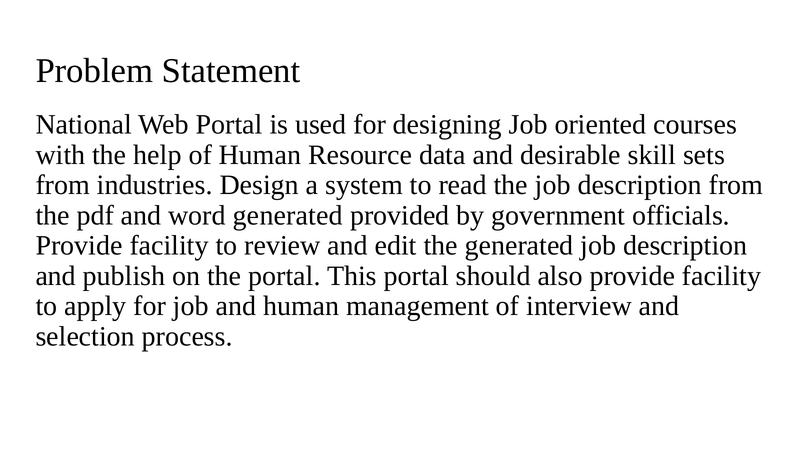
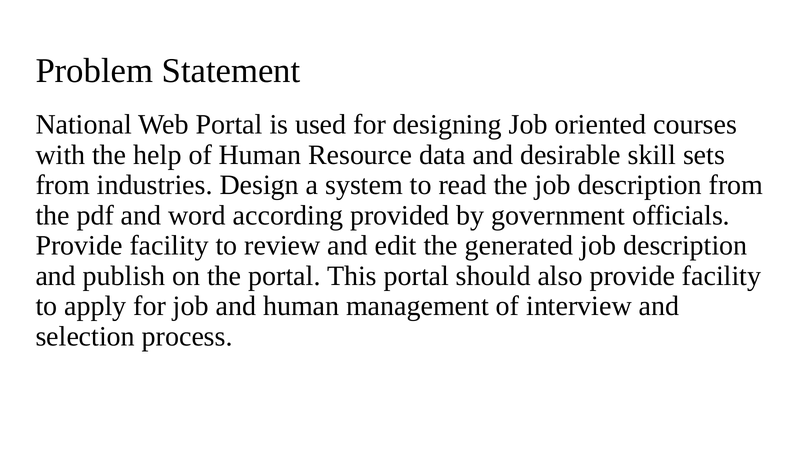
word generated: generated -> according (288, 215)
